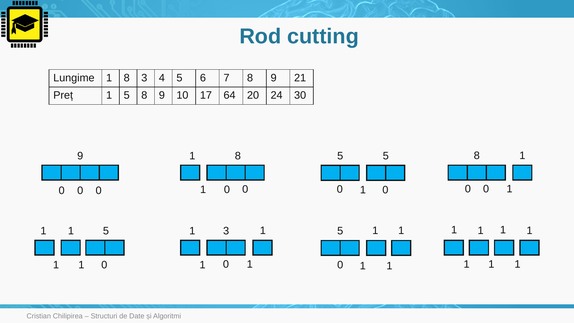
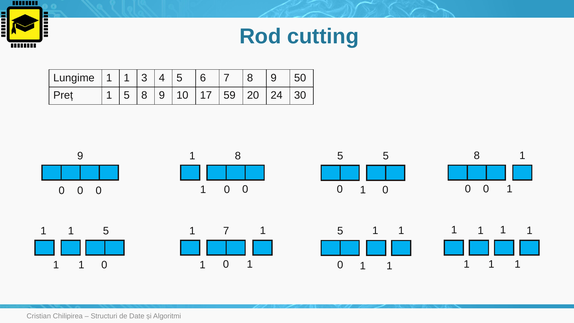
Lungime 1 8: 8 -> 1 (127, 78)
21: 21 -> 50 (300, 78)
64: 64 -> 59 (230, 95)
1 3: 3 -> 7 (226, 231)
